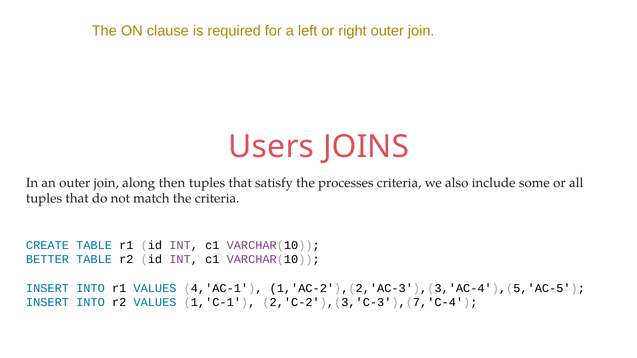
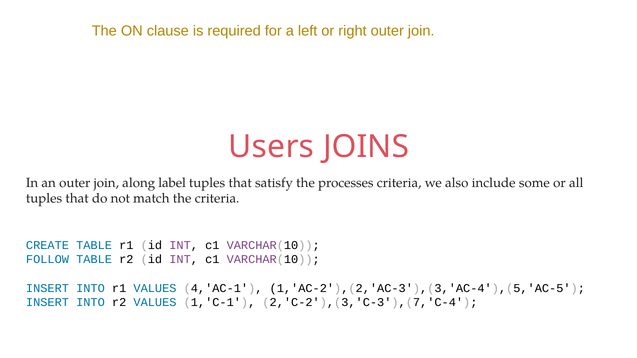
then: then -> label (172, 183)
BETTER: BETTER -> FOLLOW (47, 260)
